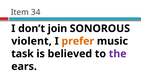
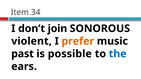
task: task -> past (22, 54)
believed: believed -> possible (70, 54)
the colour: purple -> blue (118, 54)
